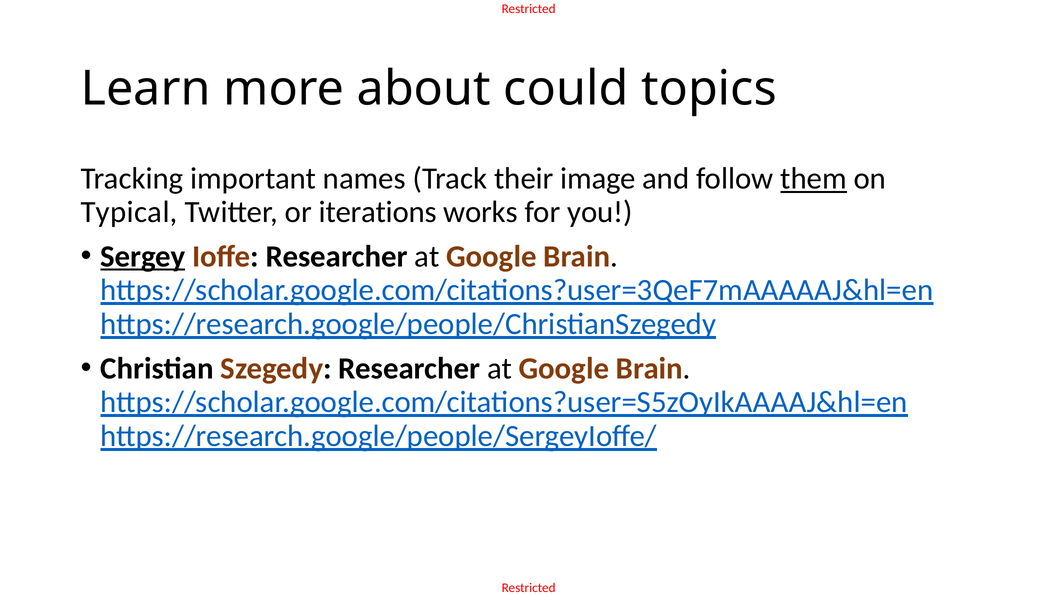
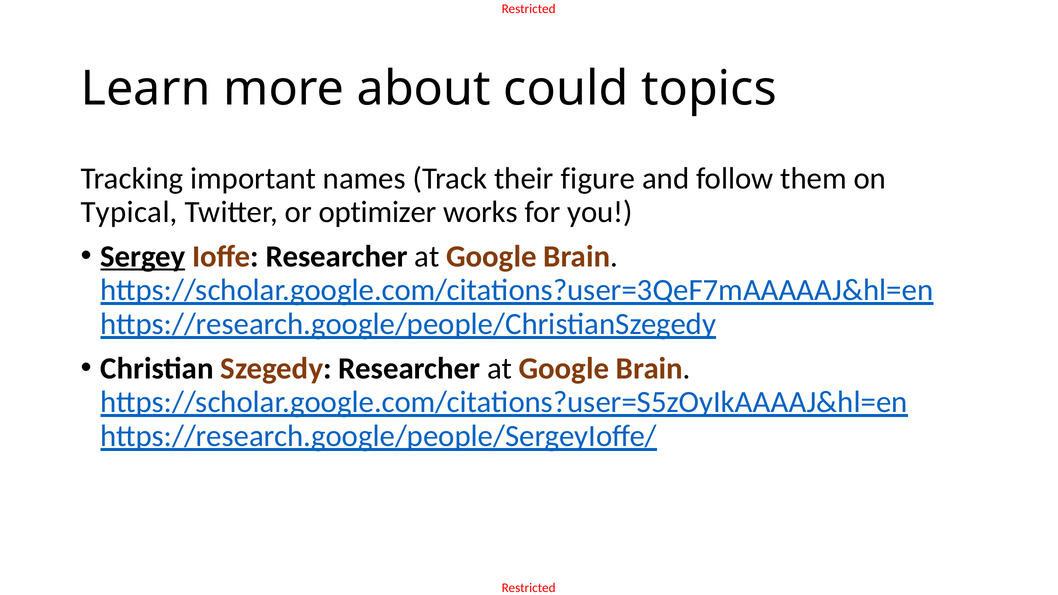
image: image -> figure (598, 179)
them underline: present -> none (814, 179)
iterations: iterations -> optimizer (378, 212)
